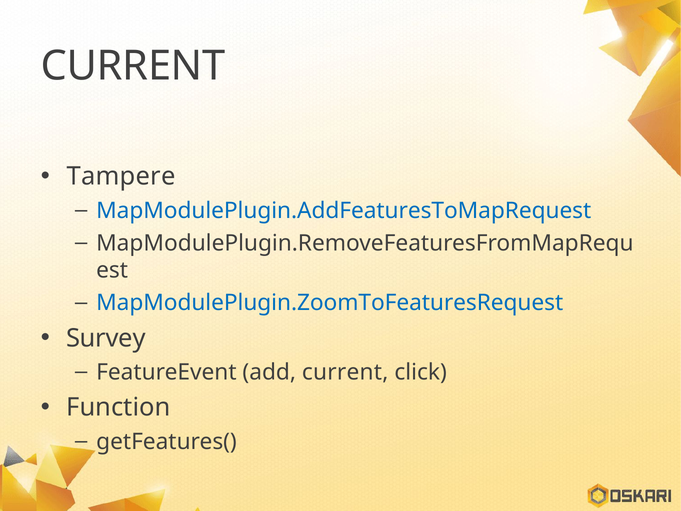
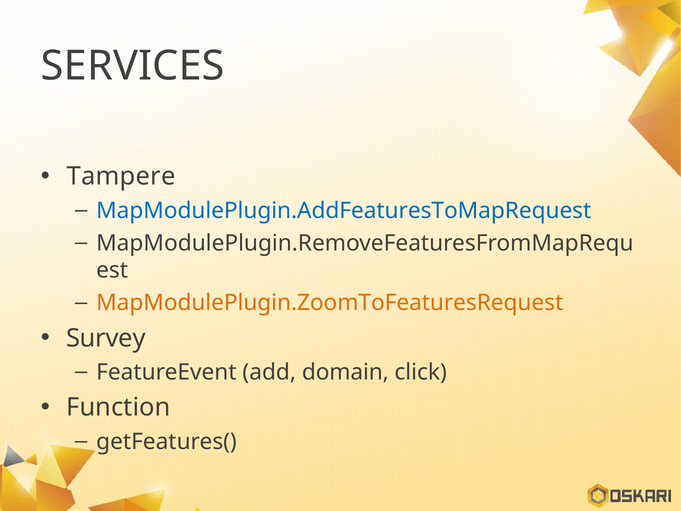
CURRENT: CURRENT -> SERVICES (133, 66)
MapModulePlugin.ZoomToFeaturesRequest colour: blue -> orange (330, 303)
add current: current -> domain (345, 372)
